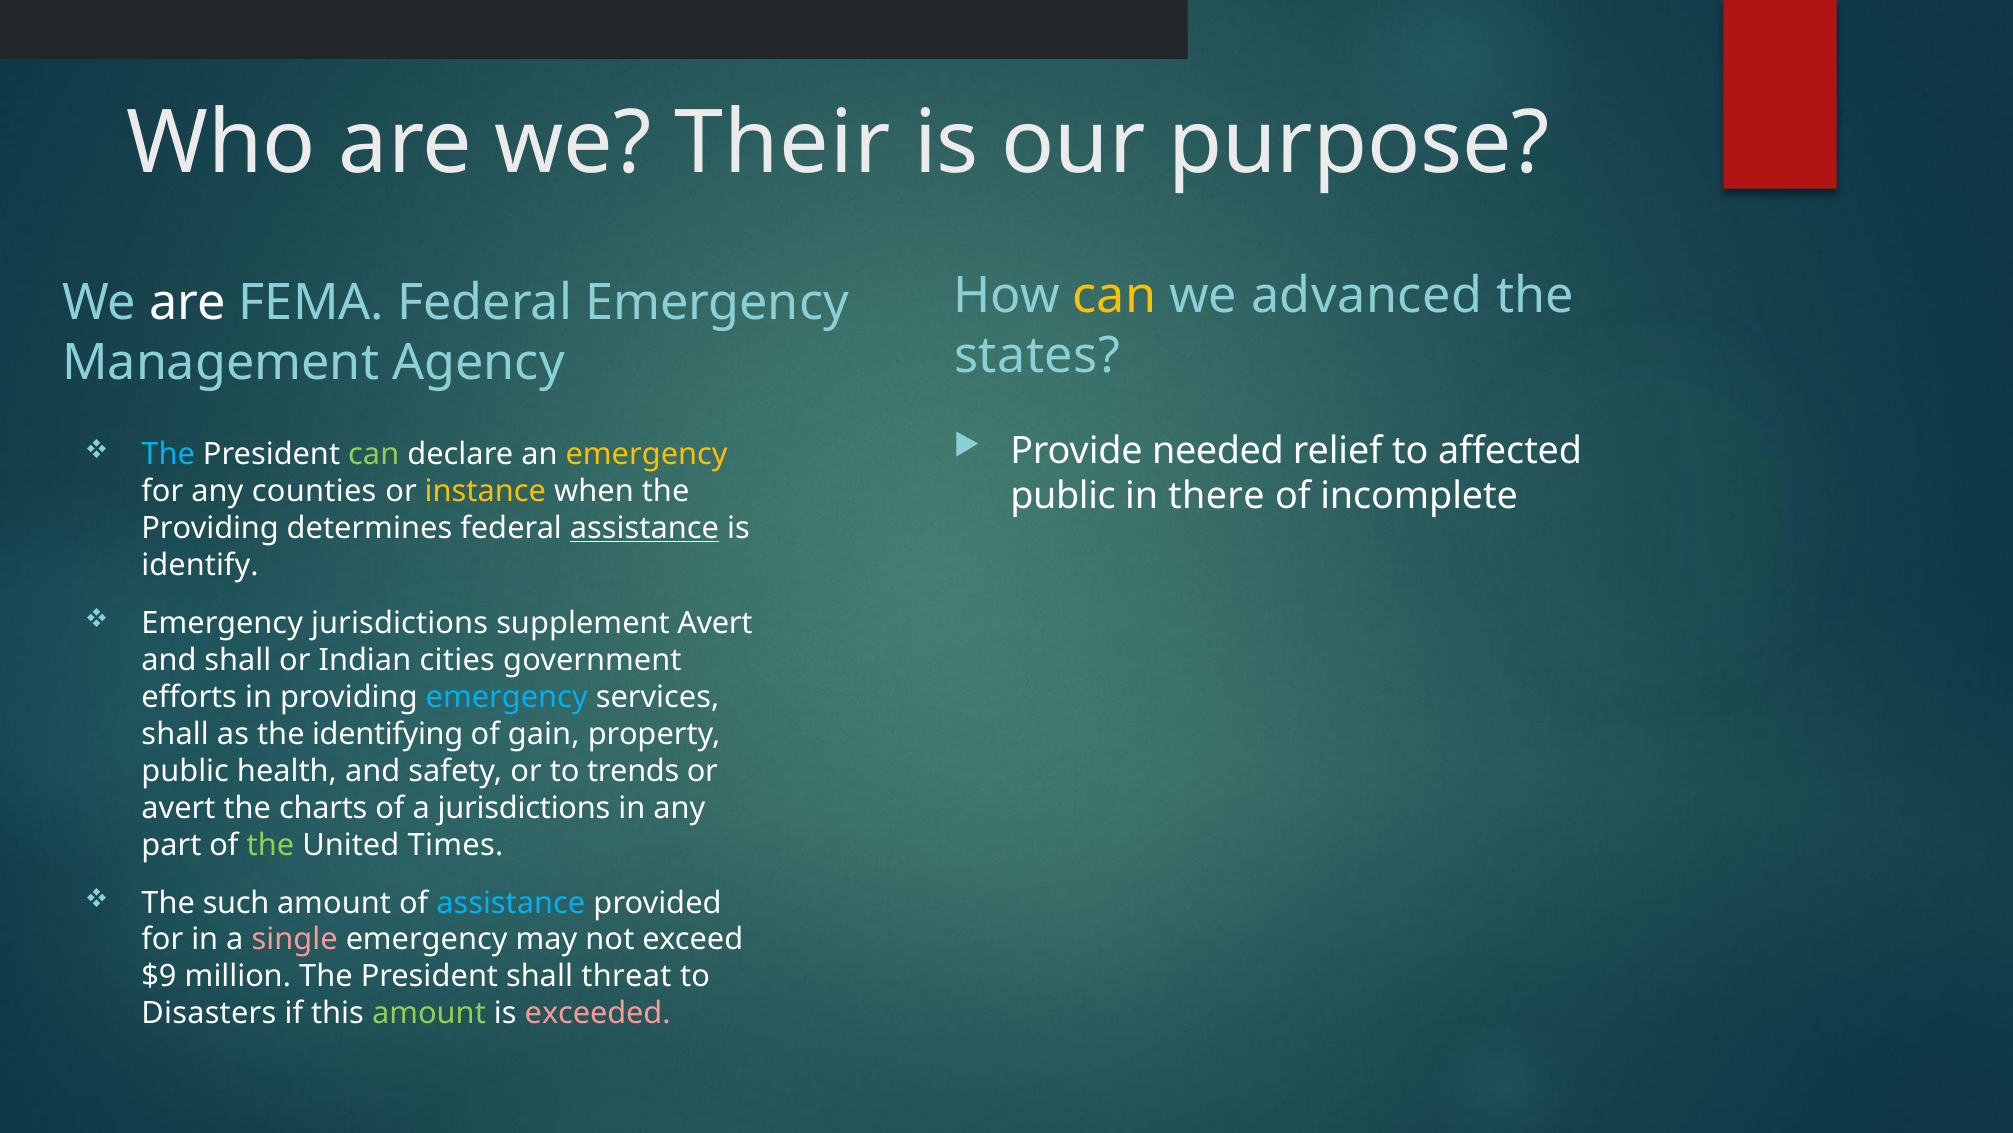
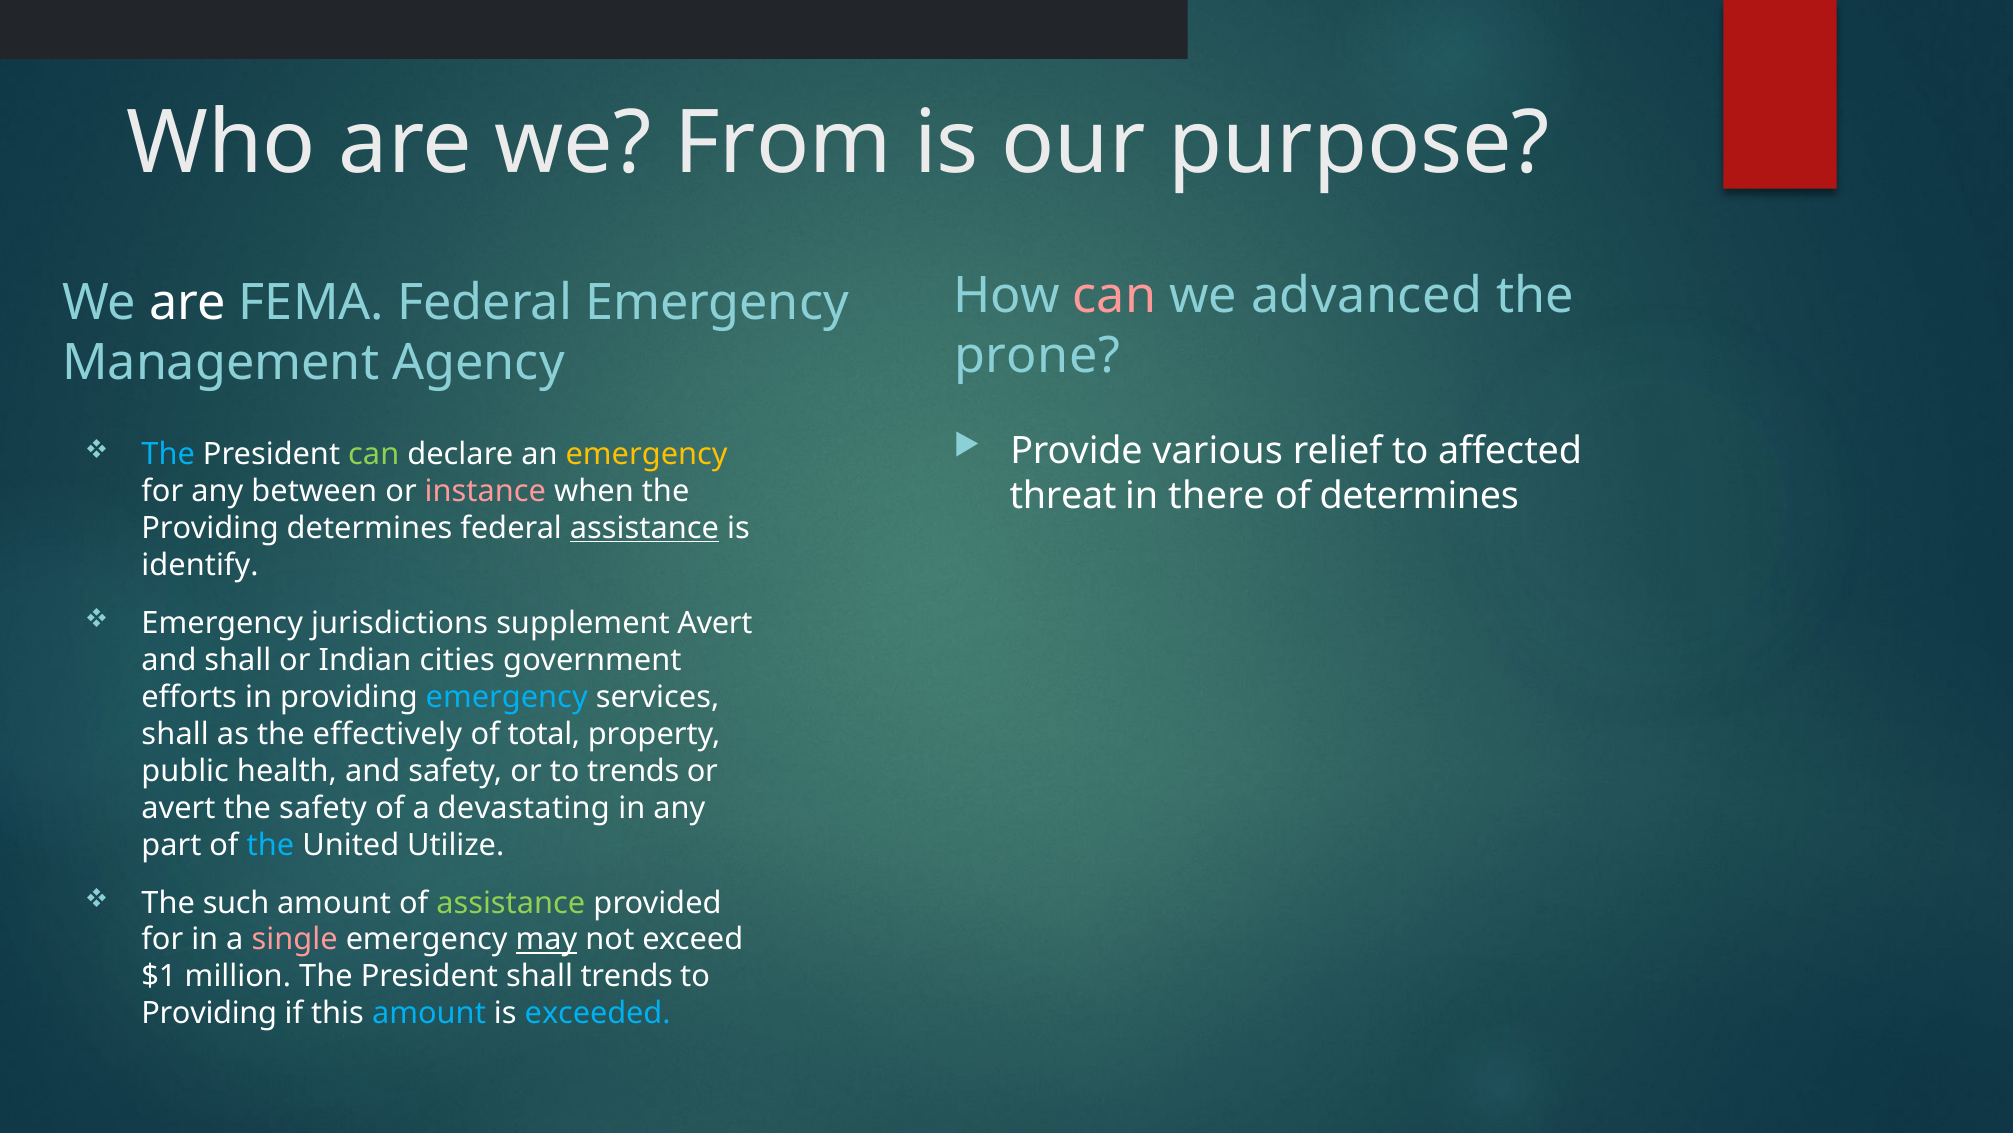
Their: Their -> From (783, 144)
can colour: yellow -> pink (1114, 295)
states: states -> prone (1037, 356)
needed: needed -> various (1218, 450)
counties: counties -> between (314, 491)
instance colour: yellow -> pink (485, 491)
public: public -> threat (1063, 495)
of incomplete: incomplete -> determines (1419, 495)
identifying: identifying -> effectively (387, 734)
gain: gain -> total (544, 734)
the charts: charts -> safety (323, 807)
a jurisdictions: jurisdictions -> devastating (524, 807)
the colour: light green -> light blue (270, 844)
Times: Times -> Utilize (456, 844)
assistance colour: light blue -> light green (511, 902)
may underline: none -> present (547, 939)
$9: $9 -> $1 (159, 976)
shall threat: threat -> trends (627, 976)
Disasters: Disasters -> Providing (209, 1013)
amount colour: light green -> light blue (429, 1013)
exceeded colour: pink -> light blue (598, 1013)
